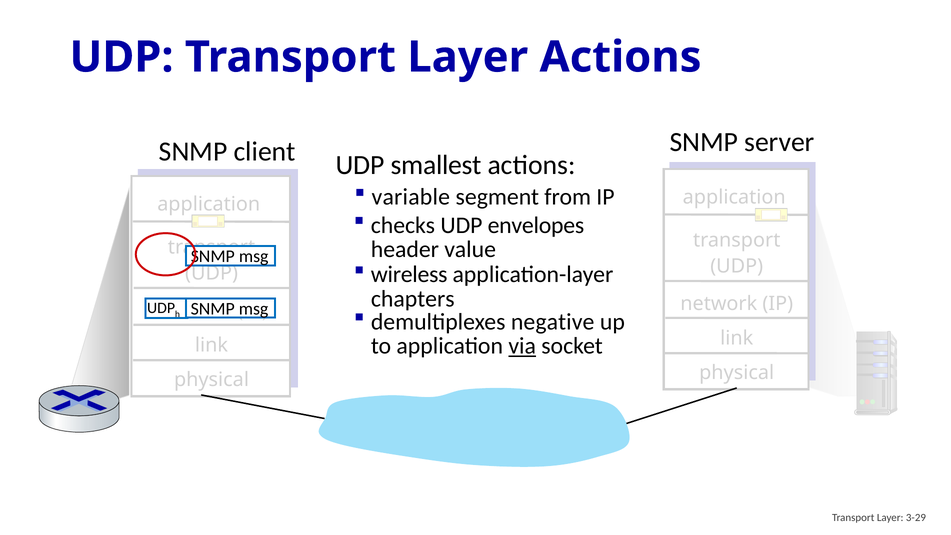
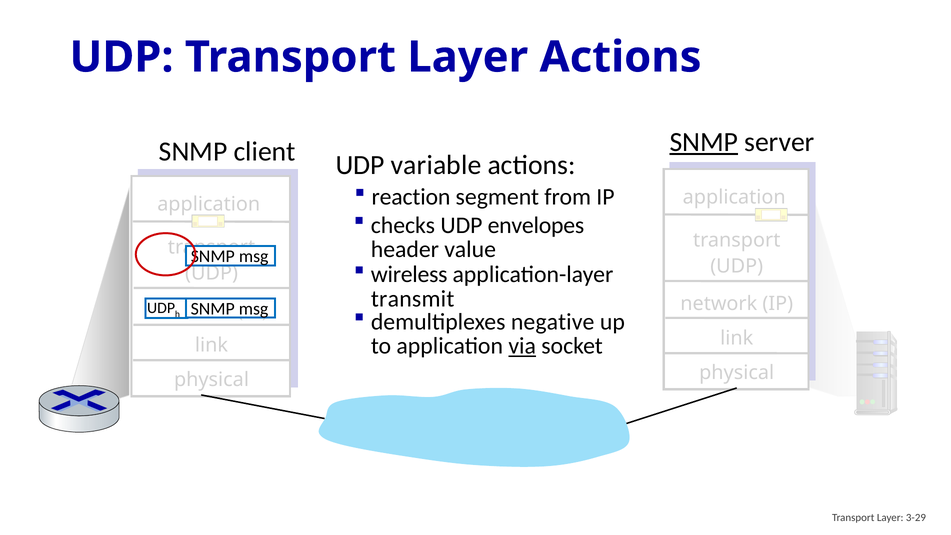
SNMP underline: none -> present (704, 142)
smallest: smallest -> variable (436, 165)
variable: variable -> reaction (411, 197)
chapters: chapters -> transmit (413, 299)
